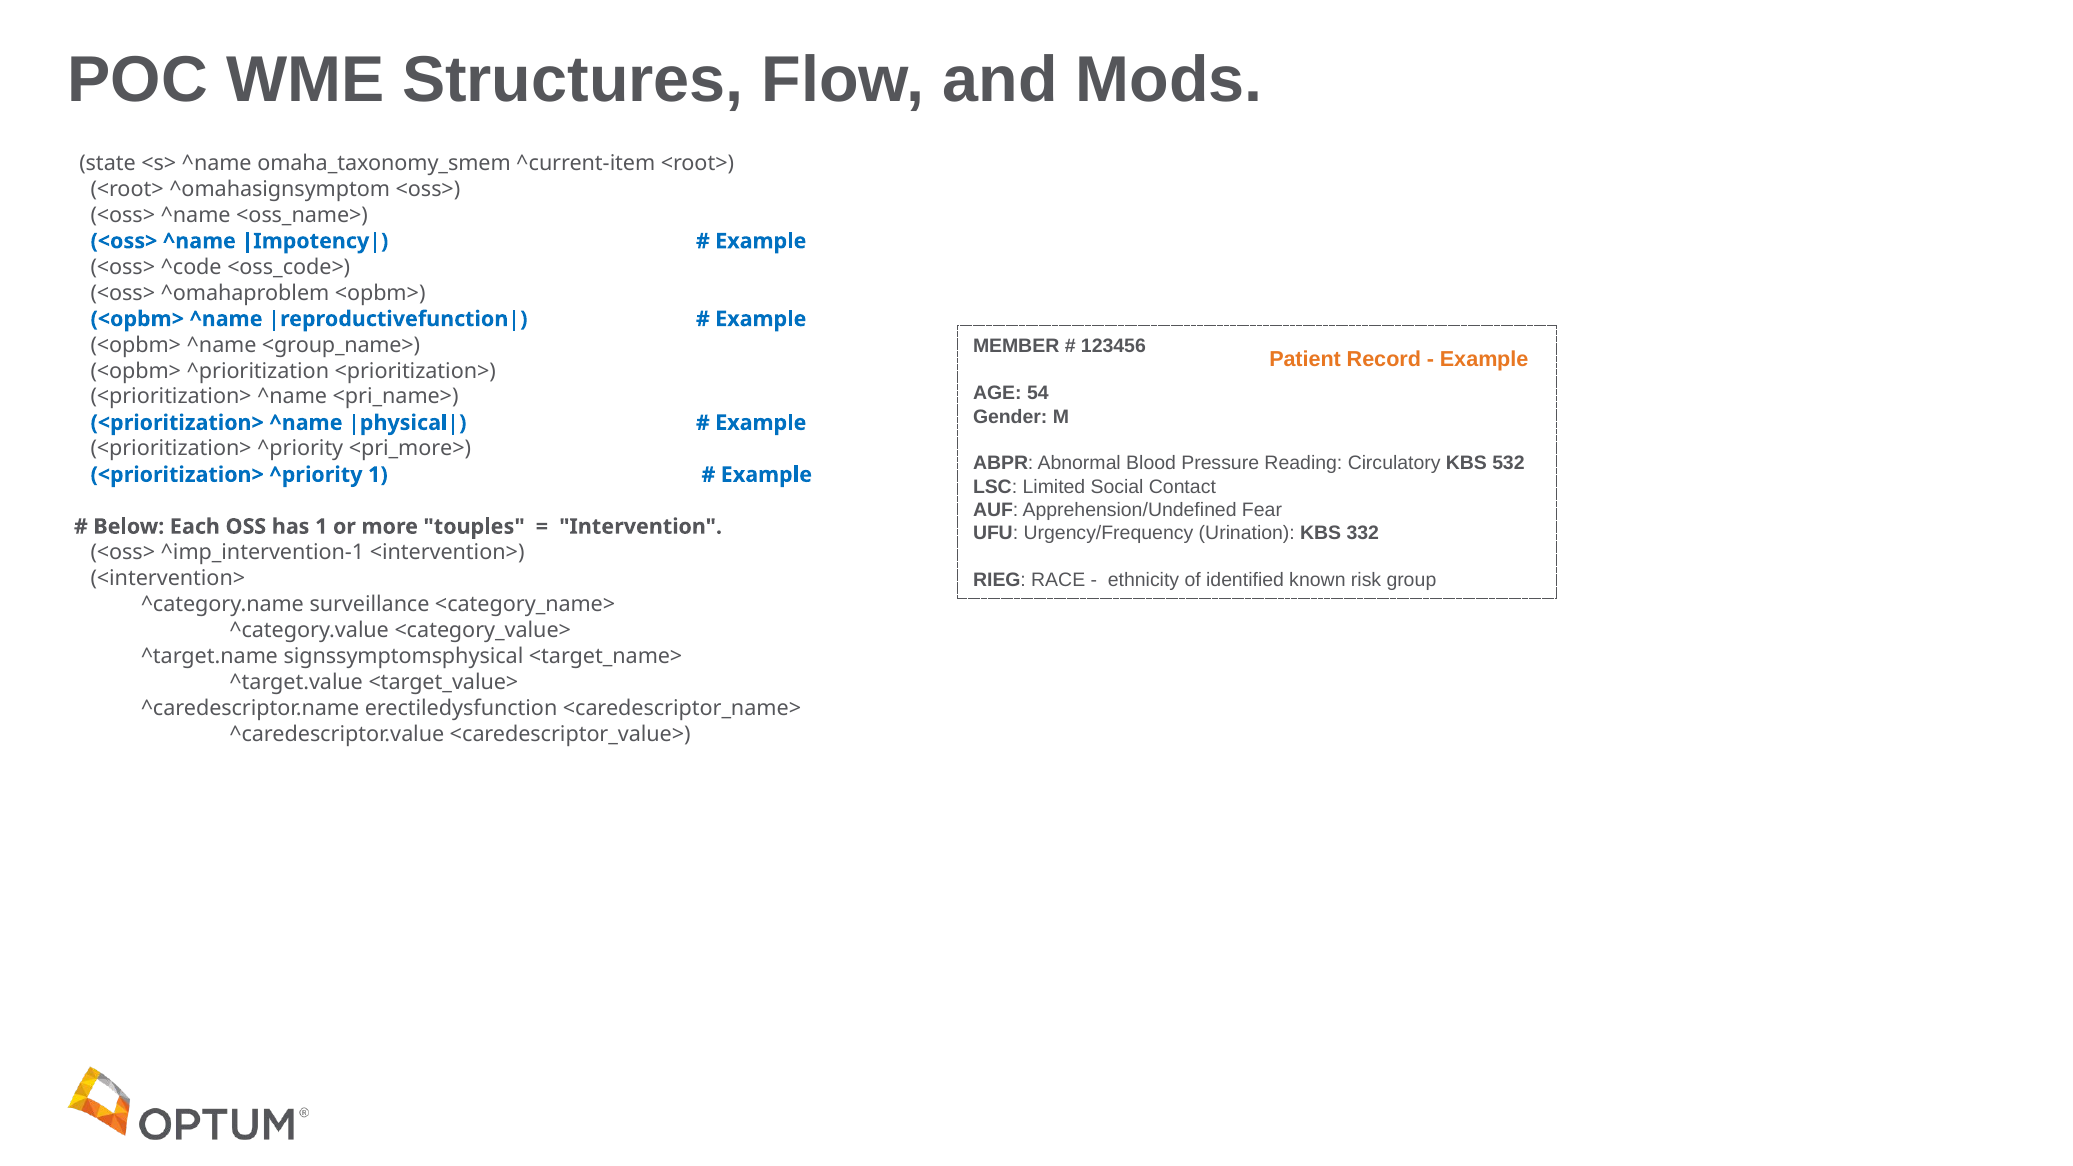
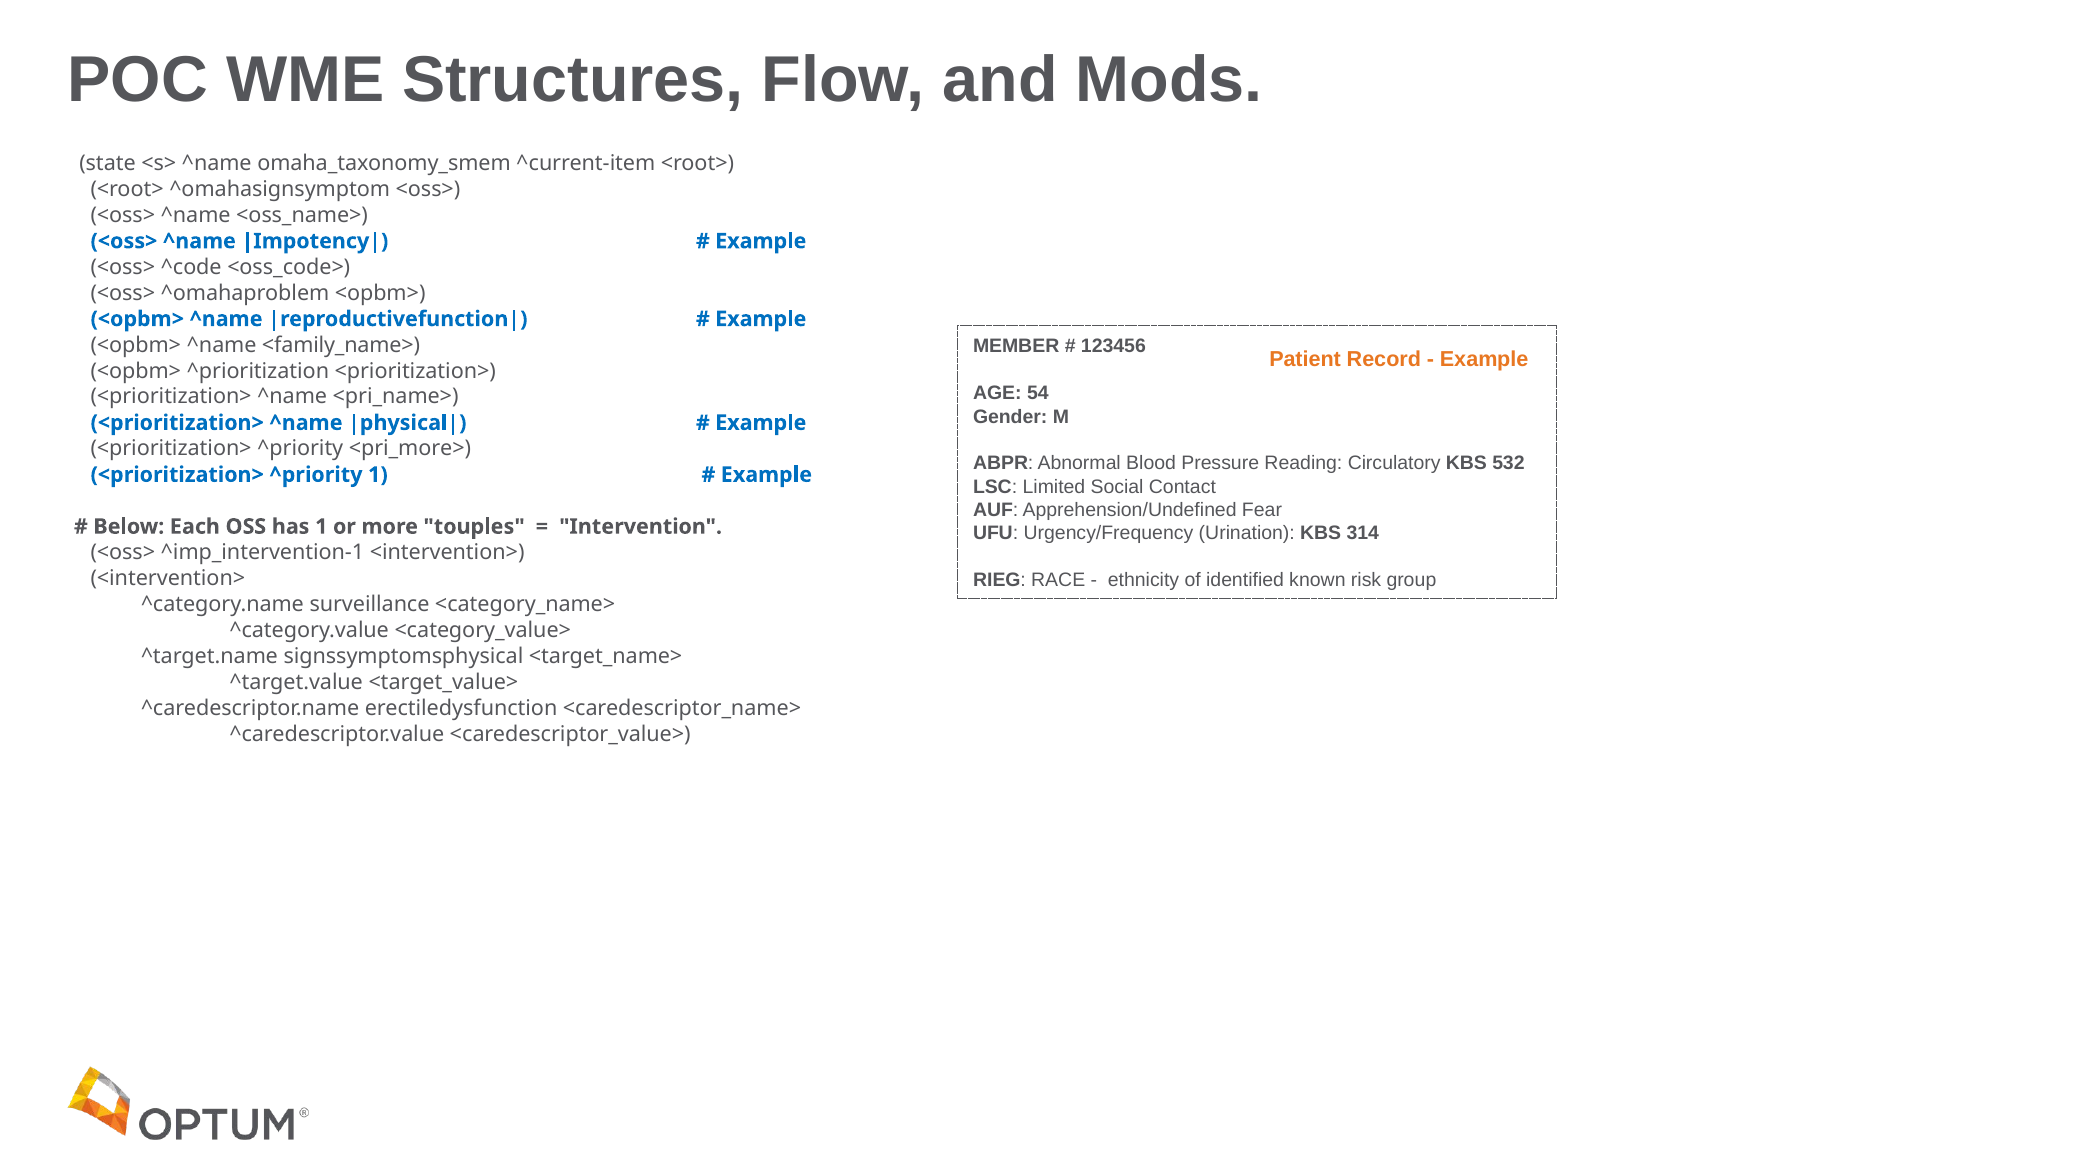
<group_name>: <group_name> -> <family_name> (341, 345)
332: 332 -> 314 (1363, 534)
